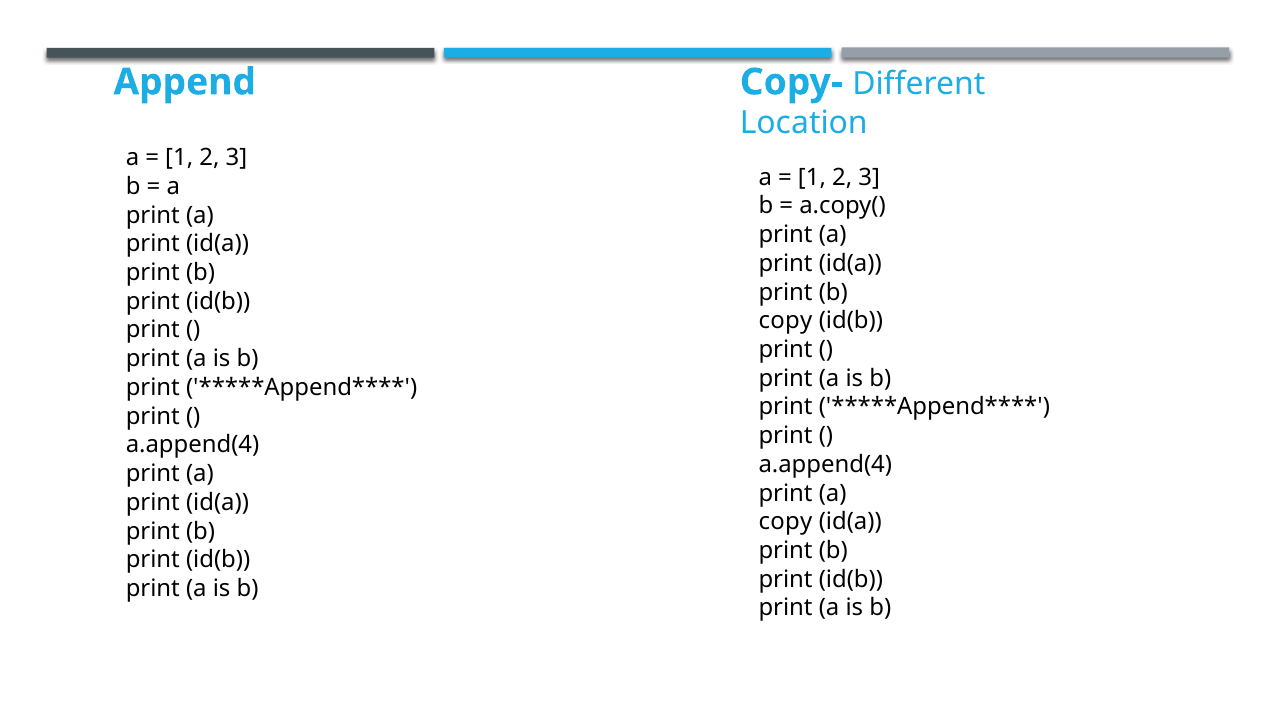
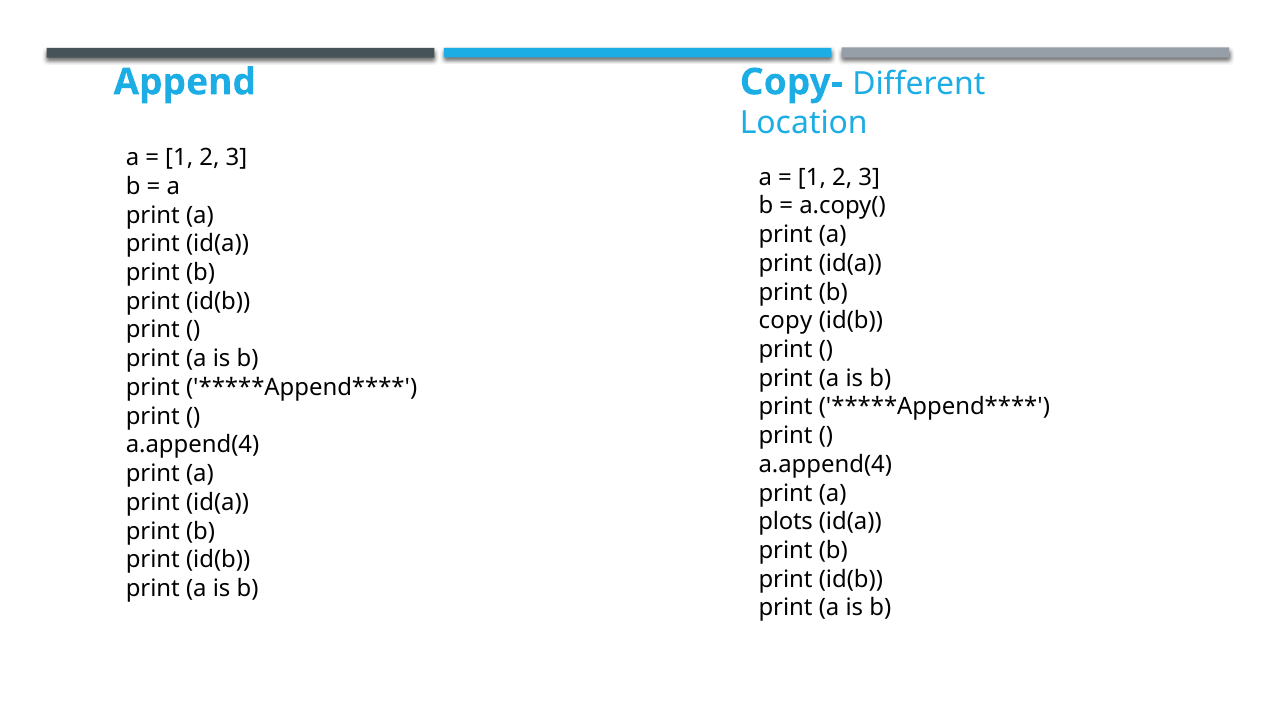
copy: copy -> plots (786, 522)
